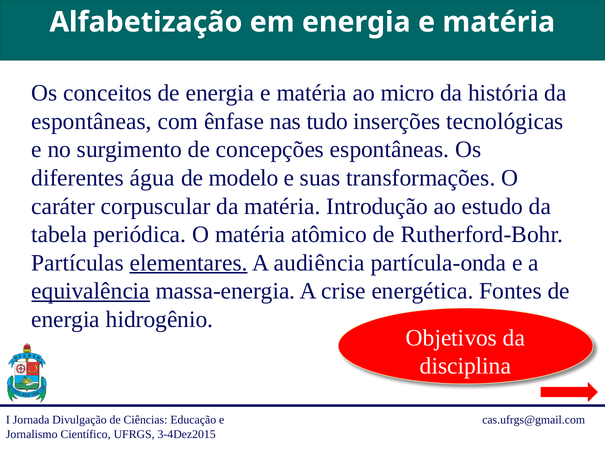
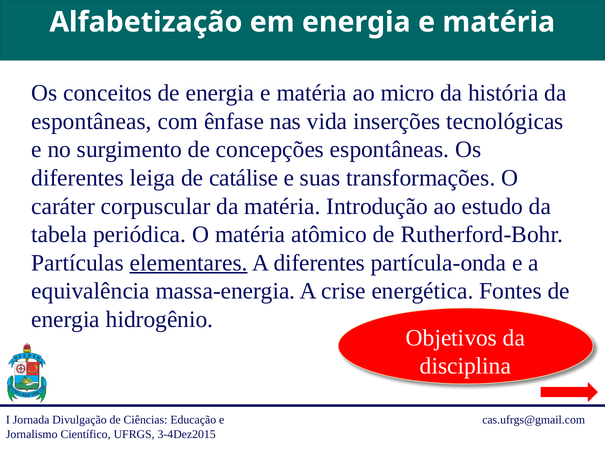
tudo: tudo -> vida (327, 121)
água: água -> leiga (152, 178)
modelo: modelo -> catálise (244, 178)
A audiência: audiência -> diferentes (319, 263)
equivalência underline: present -> none (91, 291)
